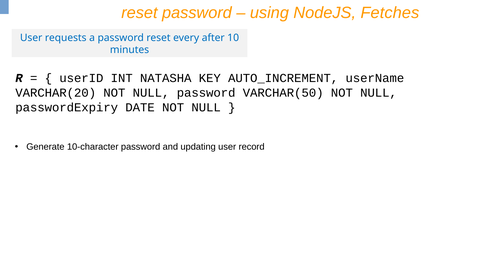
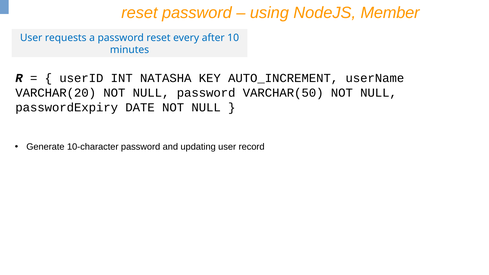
Fetches: Fetches -> Member (390, 13)
